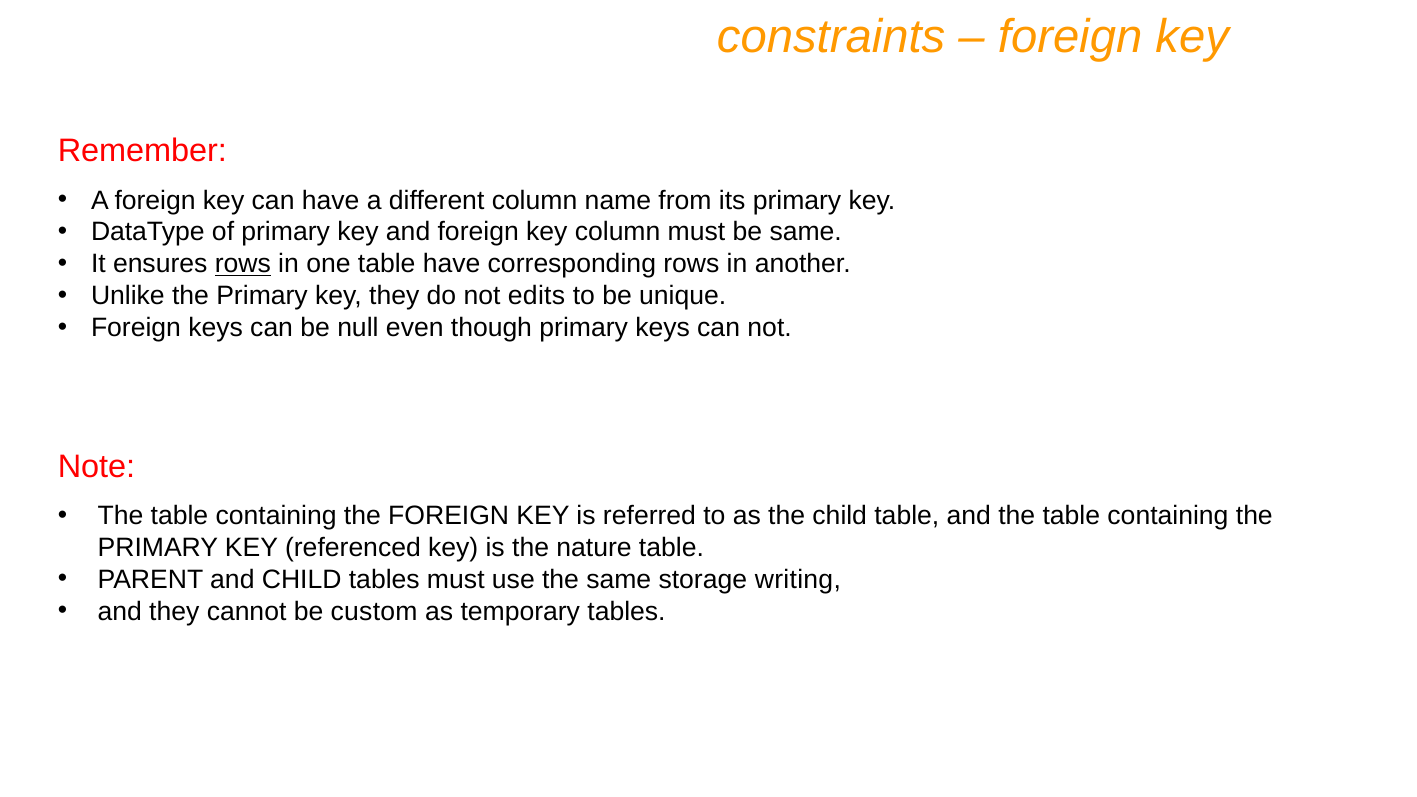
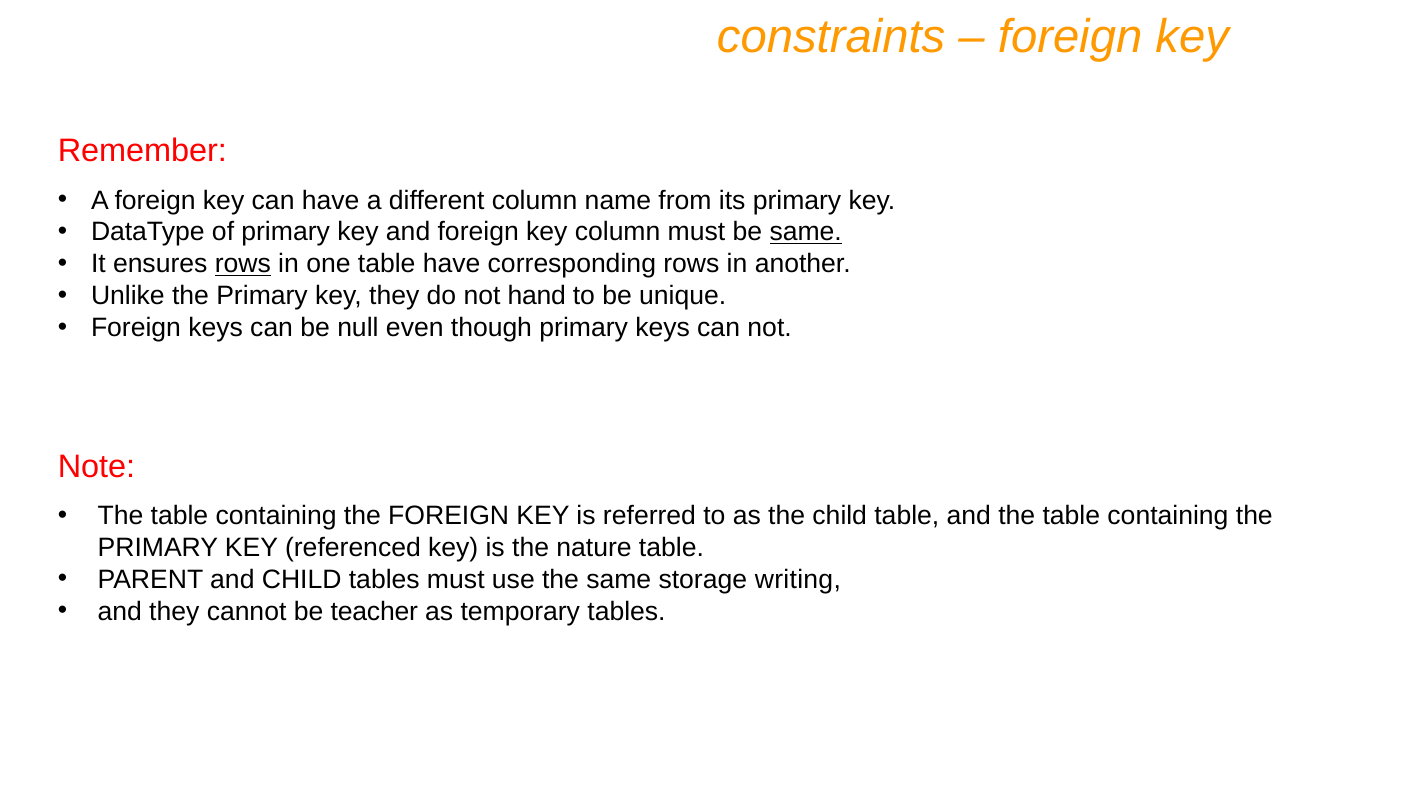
same underline: none -> present (806, 232)
edits: edits -> hand (537, 296)
custom: custom -> teacher (374, 612)
